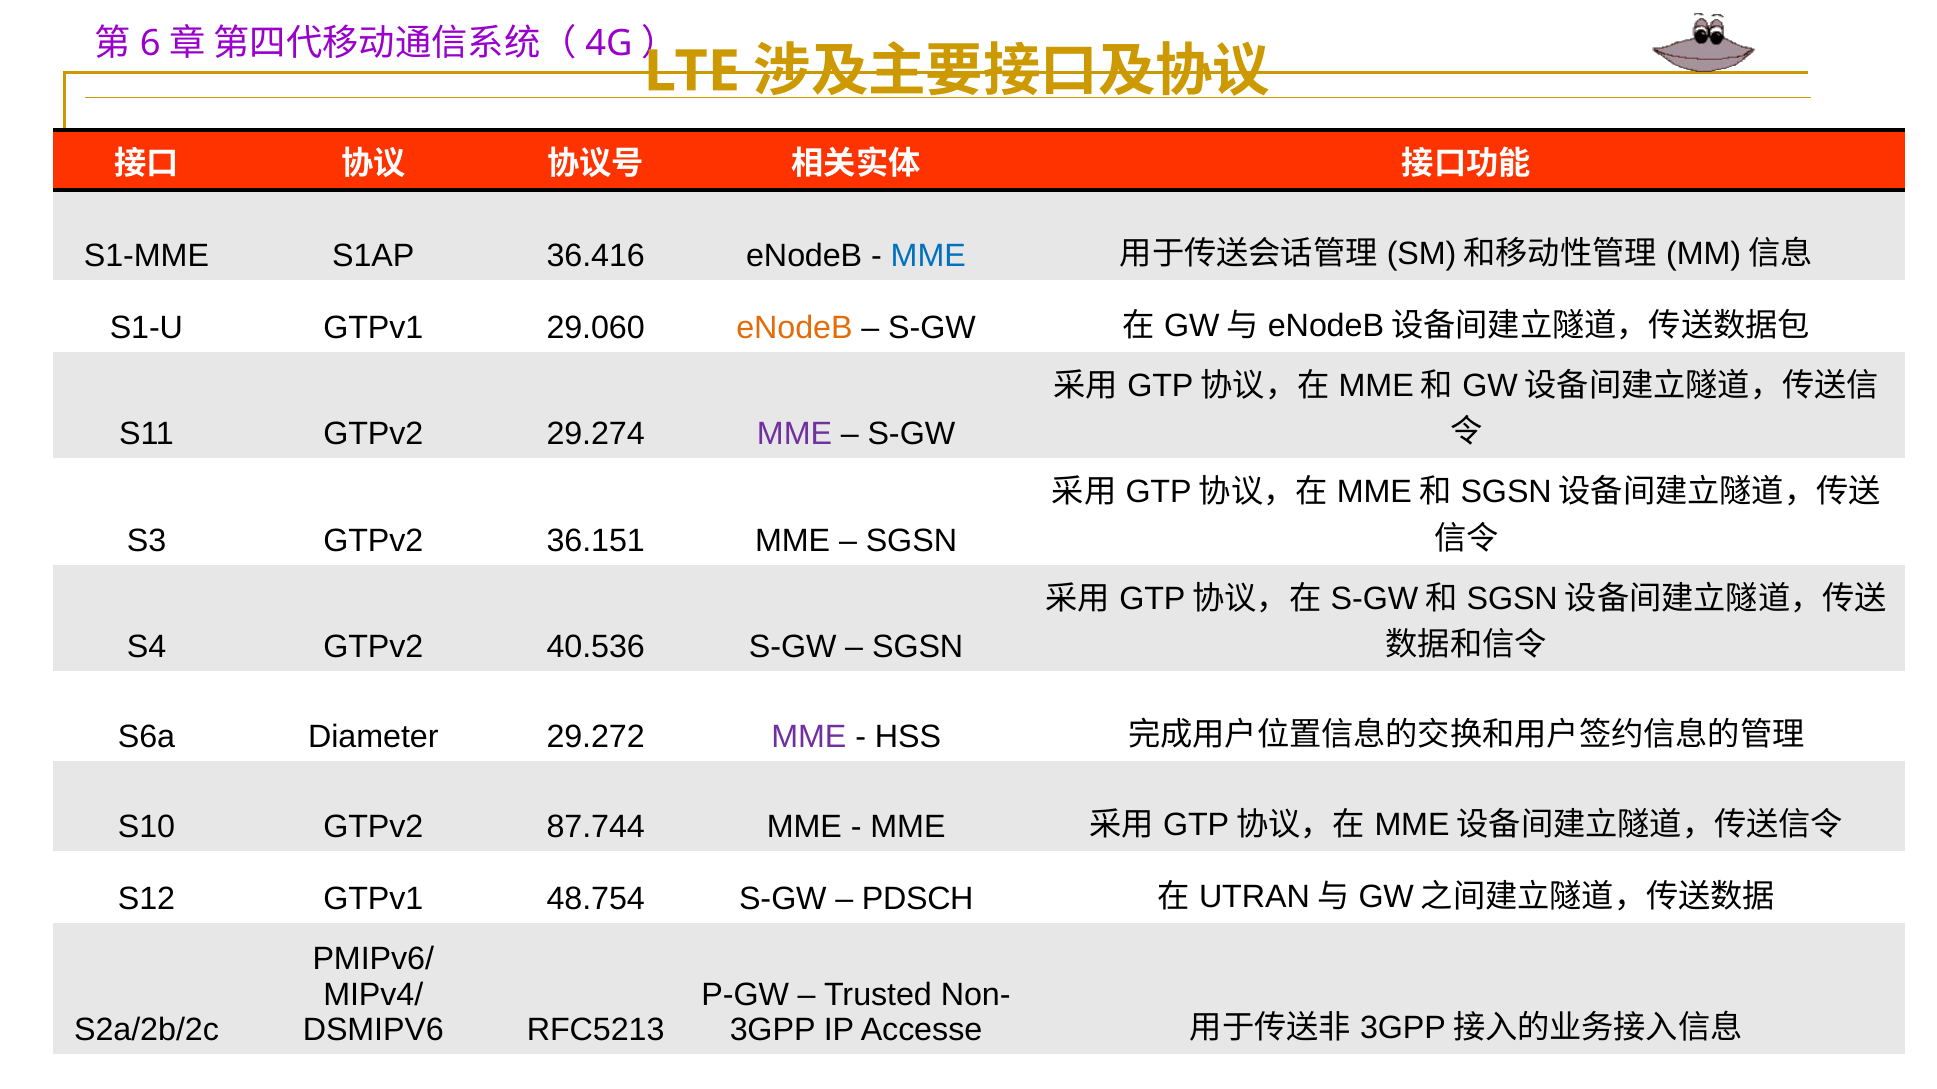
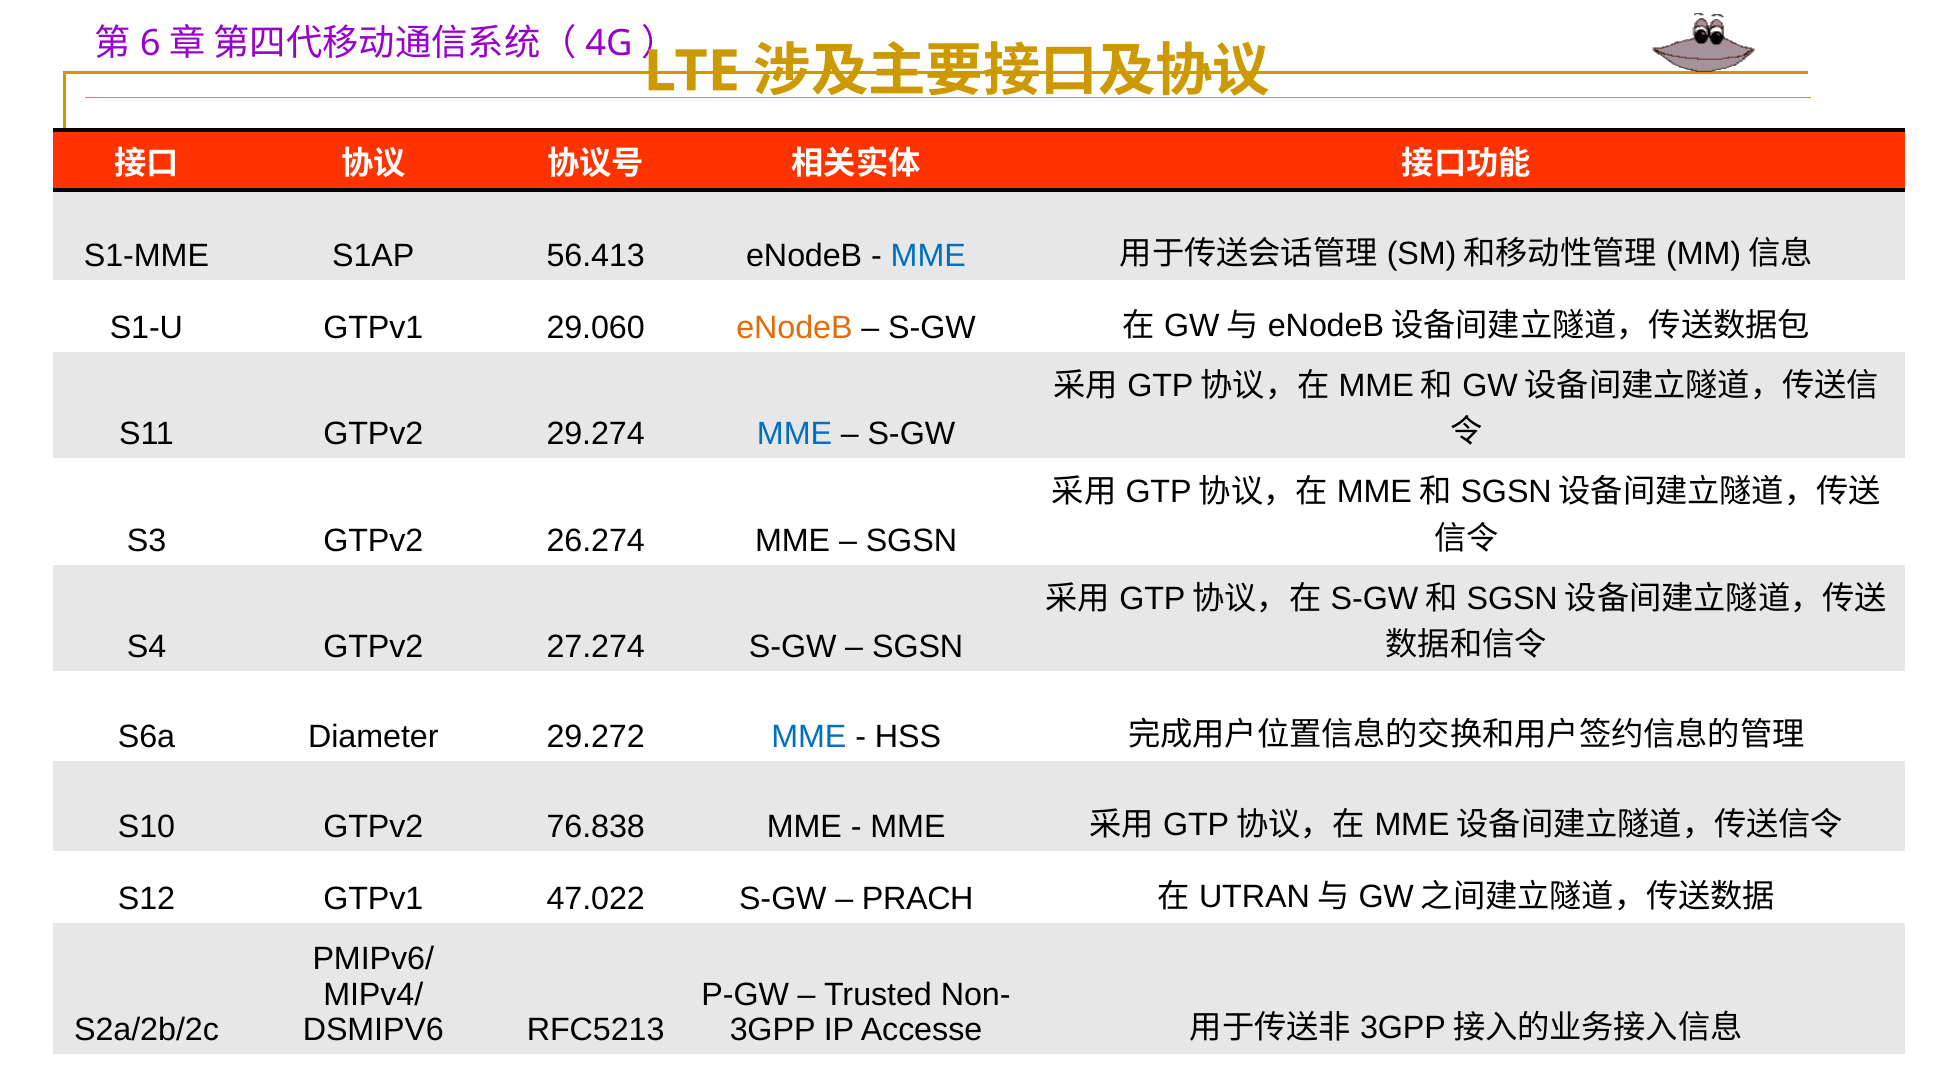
36.416: 36.416 -> 56.413 (596, 256)
MME colour: purple -> blue (795, 434)
36.151: 36.151 -> 26.274 (596, 541)
40.536: 40.536 -> 27.274 (596, 648)
MME colour: purple -> blue (809, 738)
87.744: 87.744 -> 76.838 (596, 828)
48.754: 48.754 -> 47.022 (596, 900)
PDSCH: PDSCH -> PRACH (918, 900)
